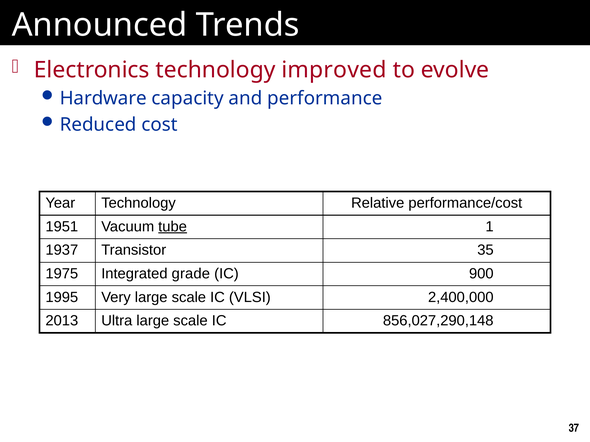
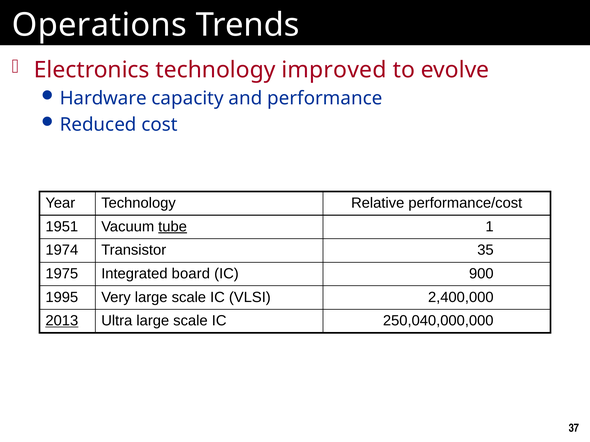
Announced: Announced -> Operations (99, 25)
1937: 1937 -> 1974 (62, 250)
grade: grade -> board (191, 274)
2013 underline: none -> present (62, 321)
856,027,290,148: 856,027,290,148 -> 250,040,000,000 (438, 321)
